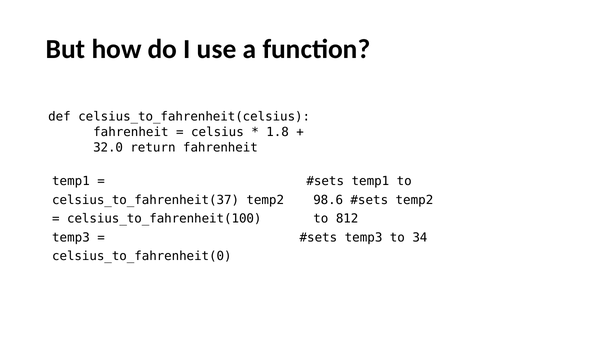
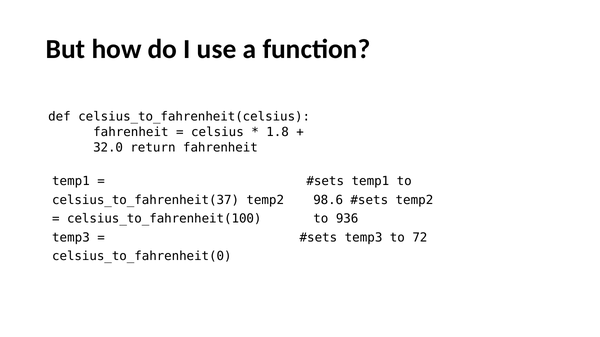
812: 812 -> 936 (347, 219)
34: 34 -> 72 (420, 238)
